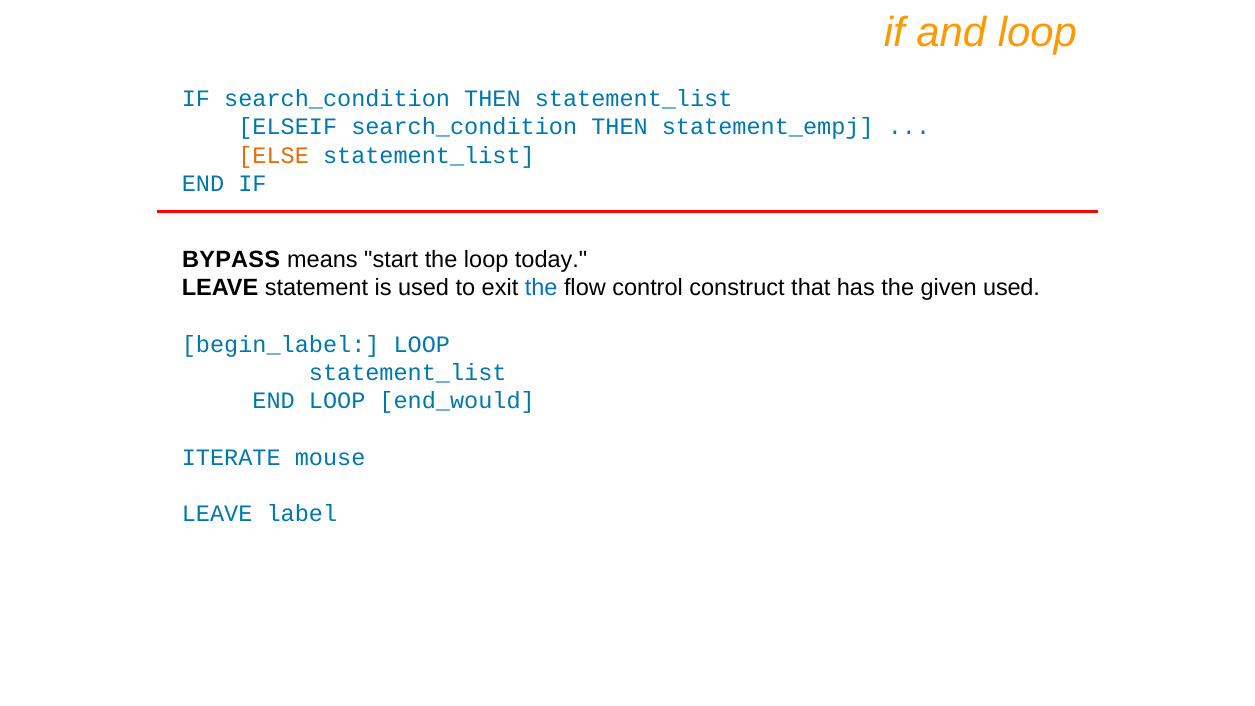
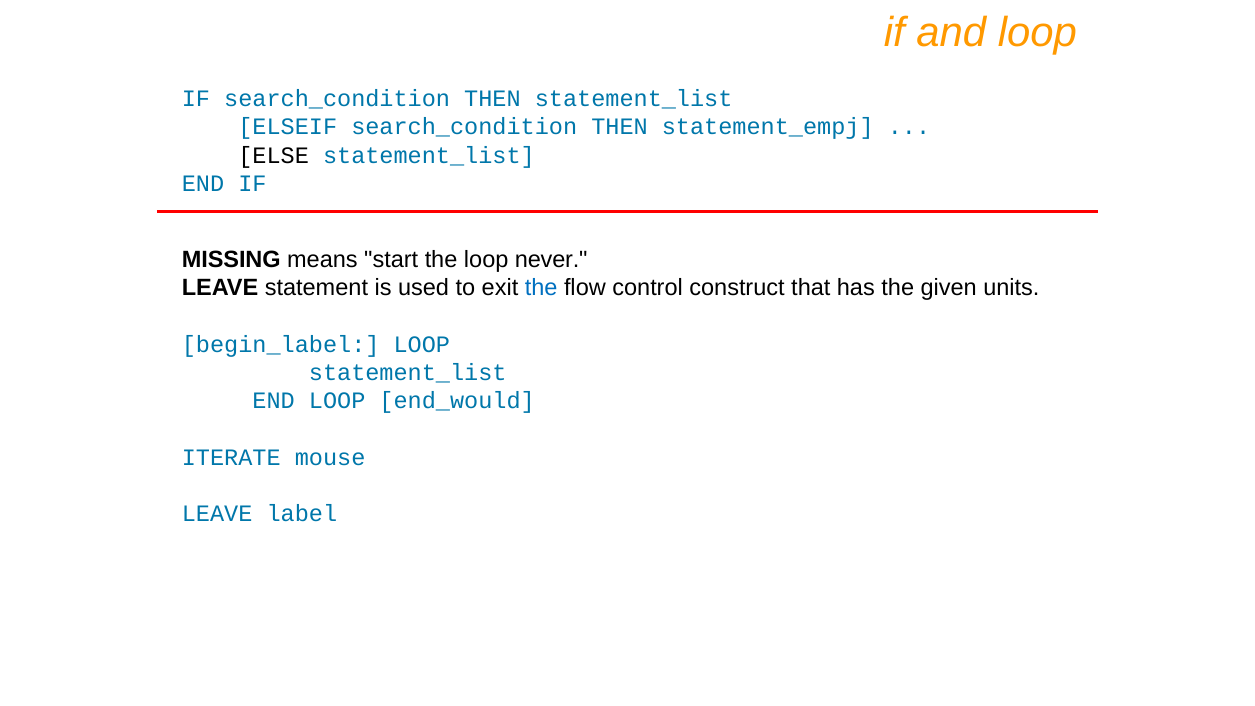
ELSE colour: orange -> black (274, 155)
BYPASS: BYPASS -> MISSING (231, 260)
today: today -> never (551, 260)
given used: used -> units (1011, 288)
